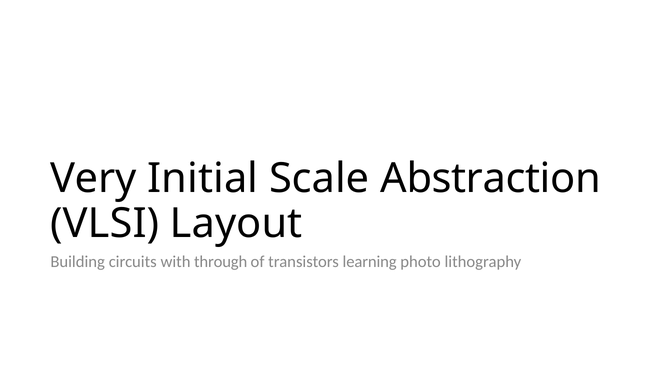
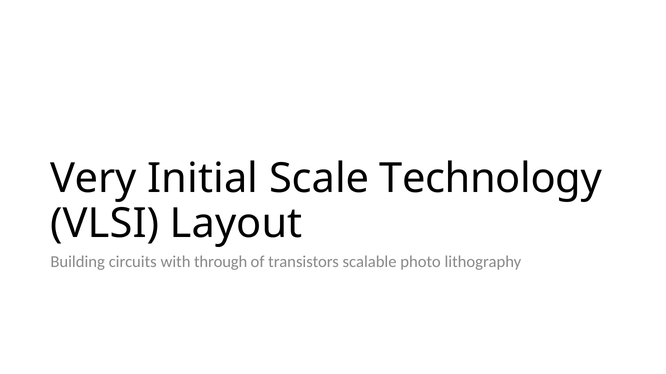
Abstraction: Abstraction -> Technology (491, 179)
learning: learning -> scalable (370, 262)
